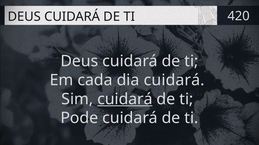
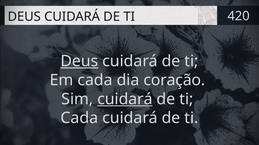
Deus underline: none -> present (79, 61)
dia cuidará: cuidará -> coração (174, 80)
Pode: Pode -> Cada (79, 118)
